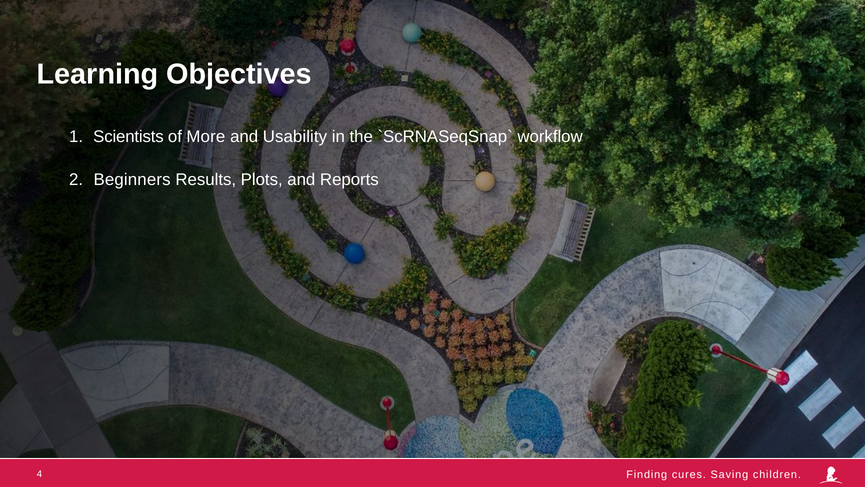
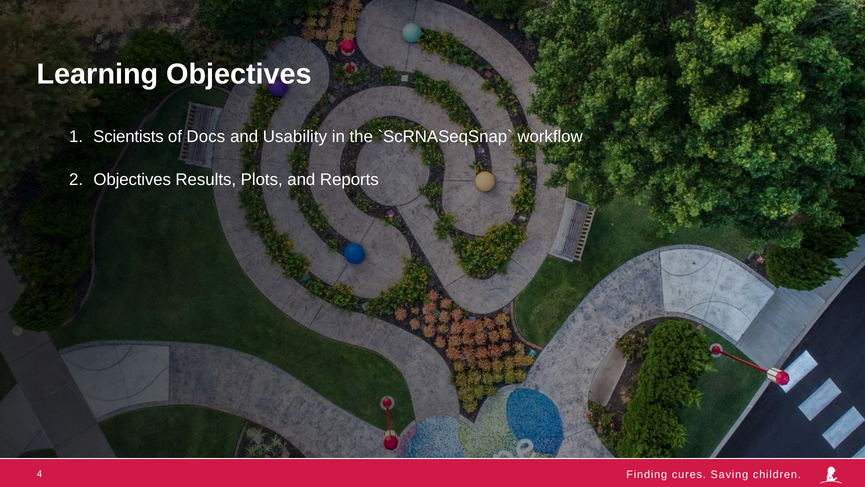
More: More -> Docs (206, 136)
Beginners: Beginners -> Objectives (132, 180)
